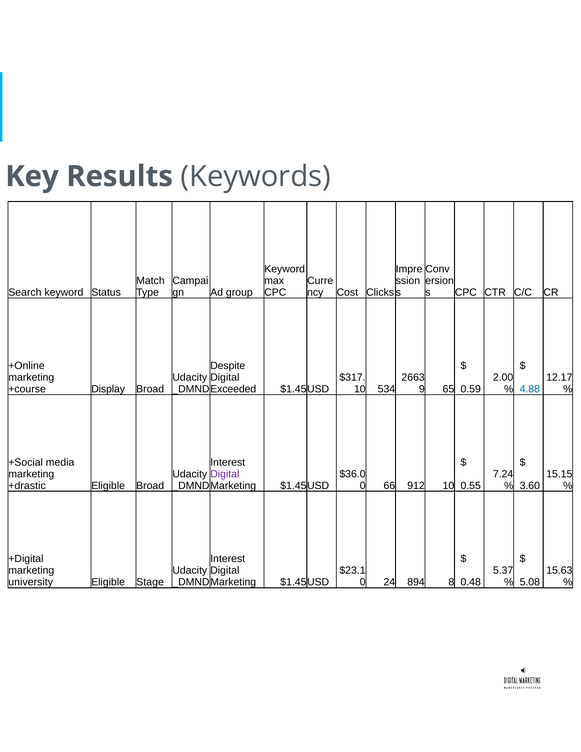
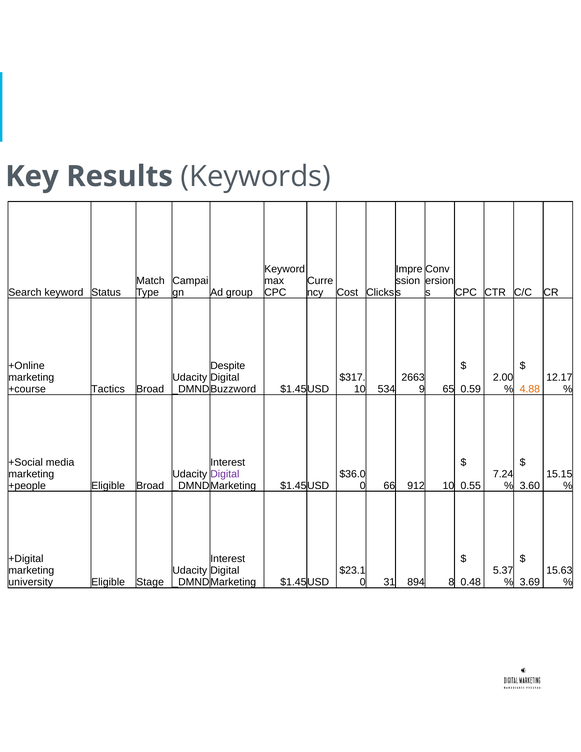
Display: Display -> Tactics (108, 389)
Exceeded: Exceeded -> Buzzword (233, 389)
4.88 colour: blue -> orange (530, 389)
+drastic: +drastic -> +people (27, 485)
24: 24 -> 31 (389, 582)
5.08: 5.08 -> 3.69 (530, 582)
